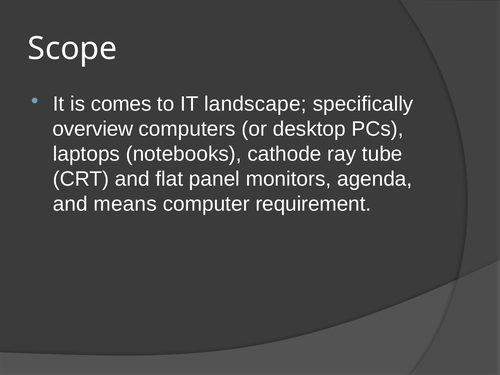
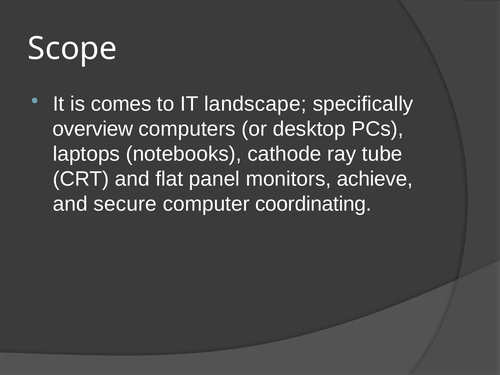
agenda: agenda -> achieve (375, 179)
means: means -> secure (125, 204)
requirement: requirement -> coordinating (313, 204)
